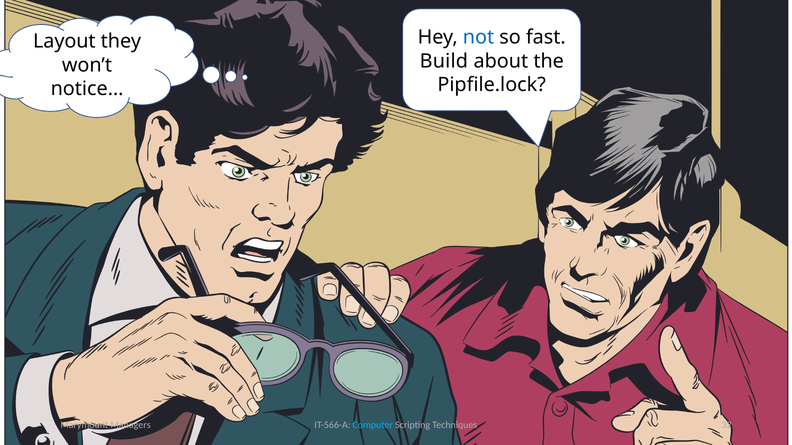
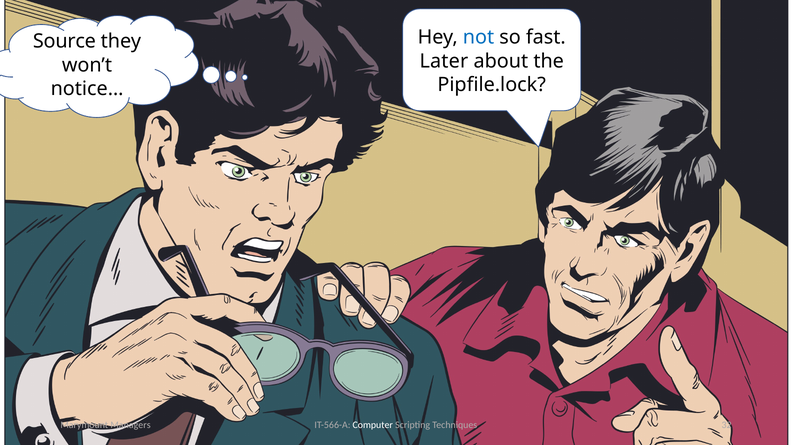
Layout: Layout -> Source (64, 41)
Build: Build -> Later (444, 61)
Computer colour: light blue -> white (373, 425)
